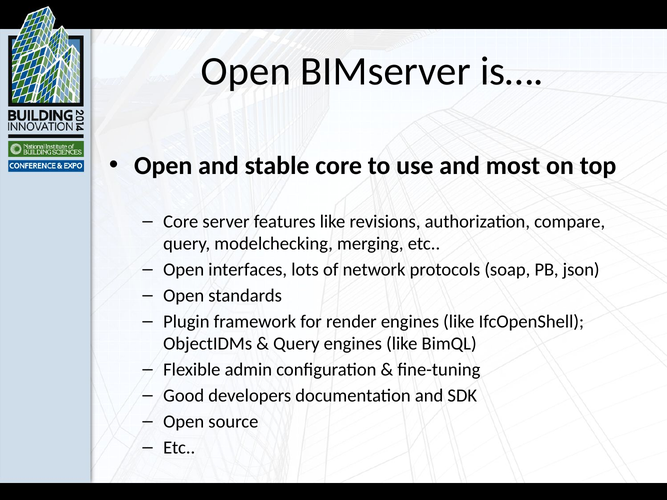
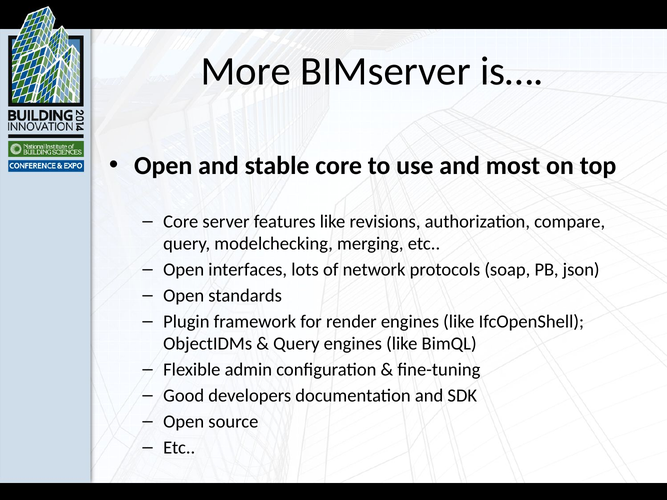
Open: Open -> More (246, 71)
